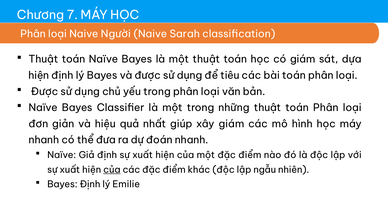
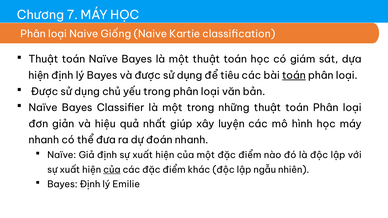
Người: Người -> Giống (116, 34)
Sarah: Sarah -> Kartie (185, 34)
toán underline: none -> present (294, 76)
xây giám: giám -> luyện (231, 124)
